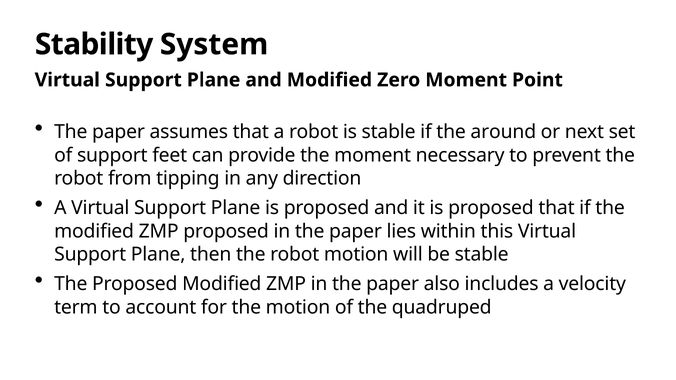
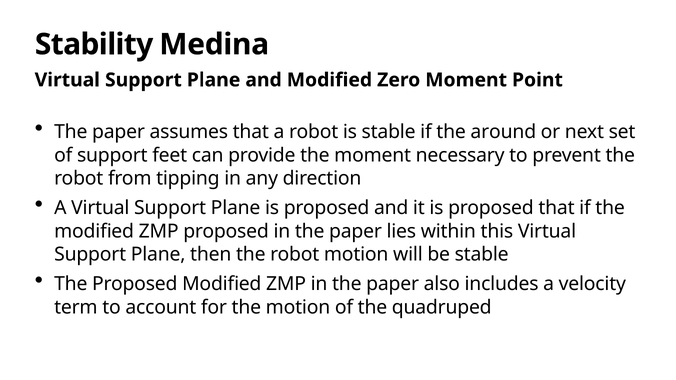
System: System -> Medina (214, 44)
